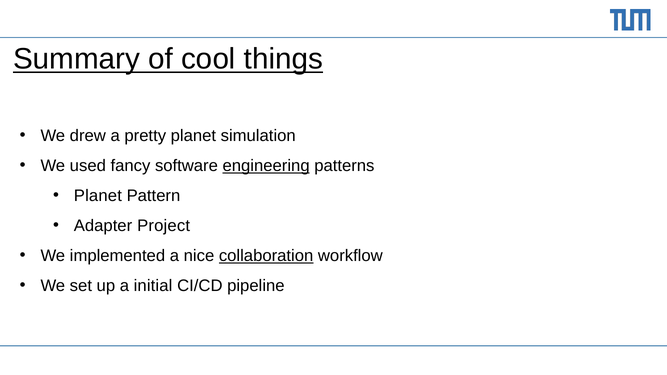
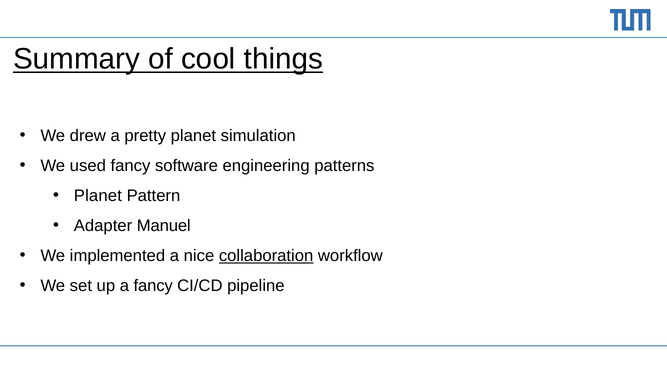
engineering underline: present -> none (266, 166)
Project: Project -> Manuel (164, 226)
a initial: initial -> fancy (153, 286)
